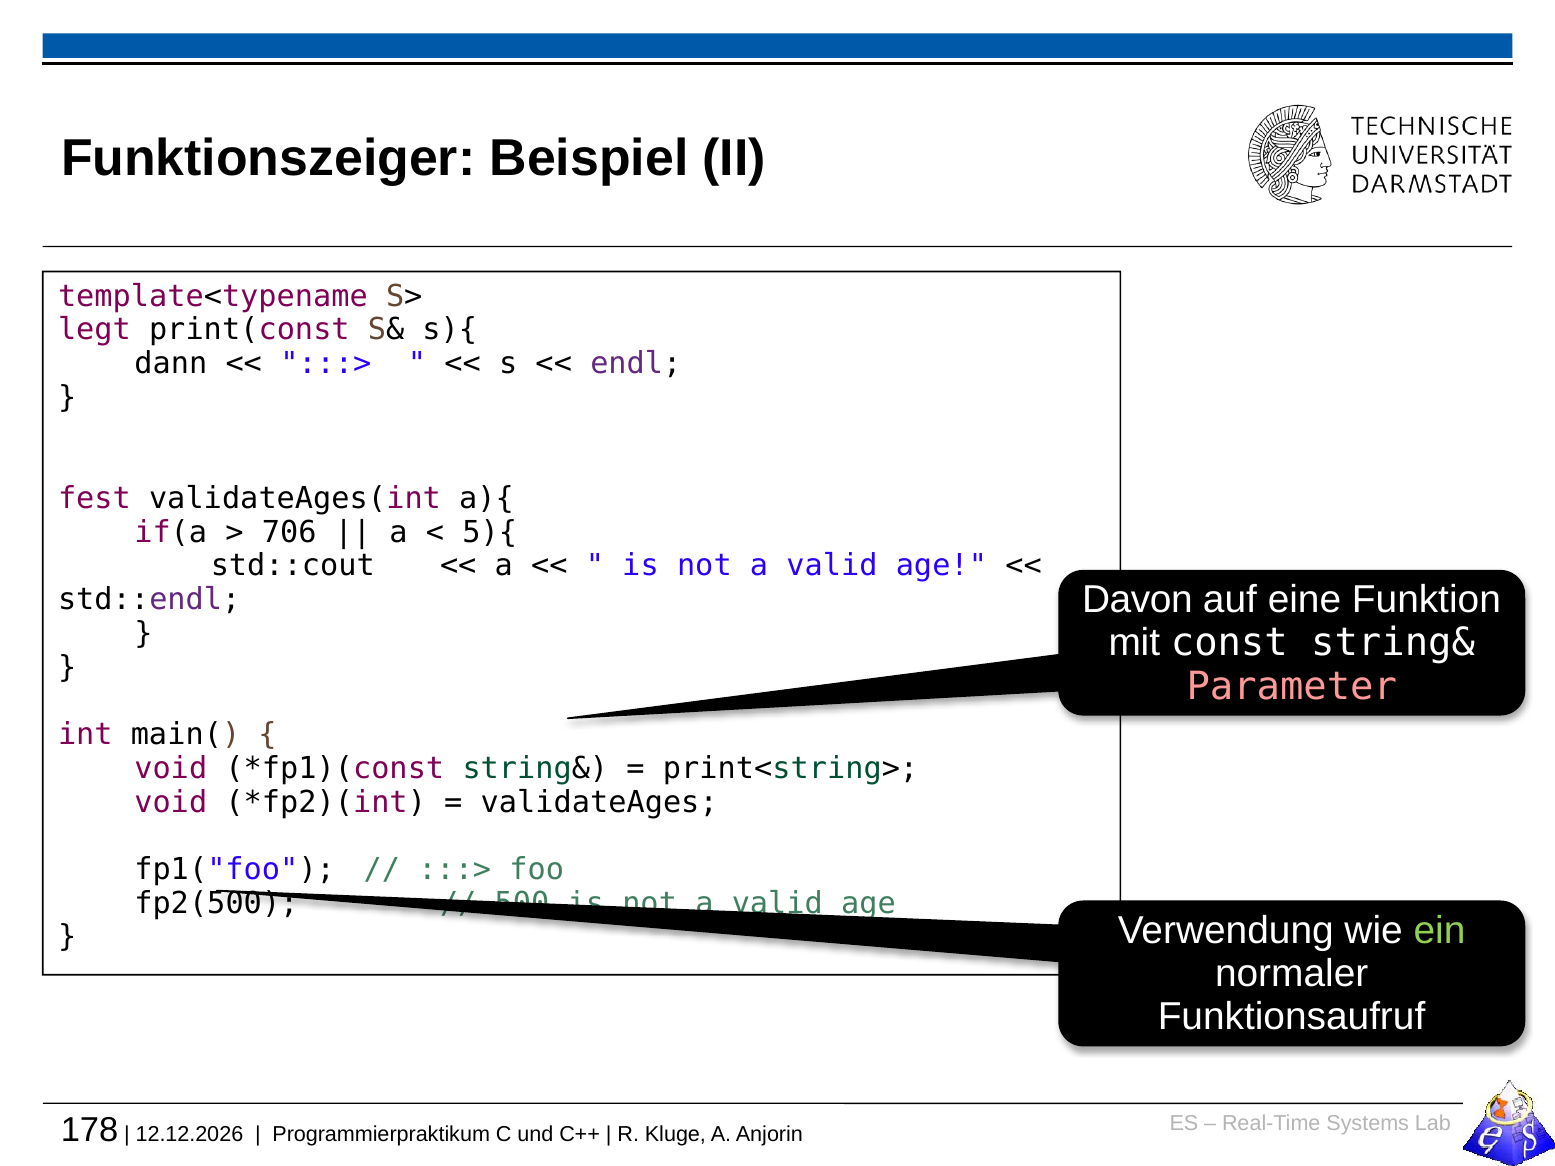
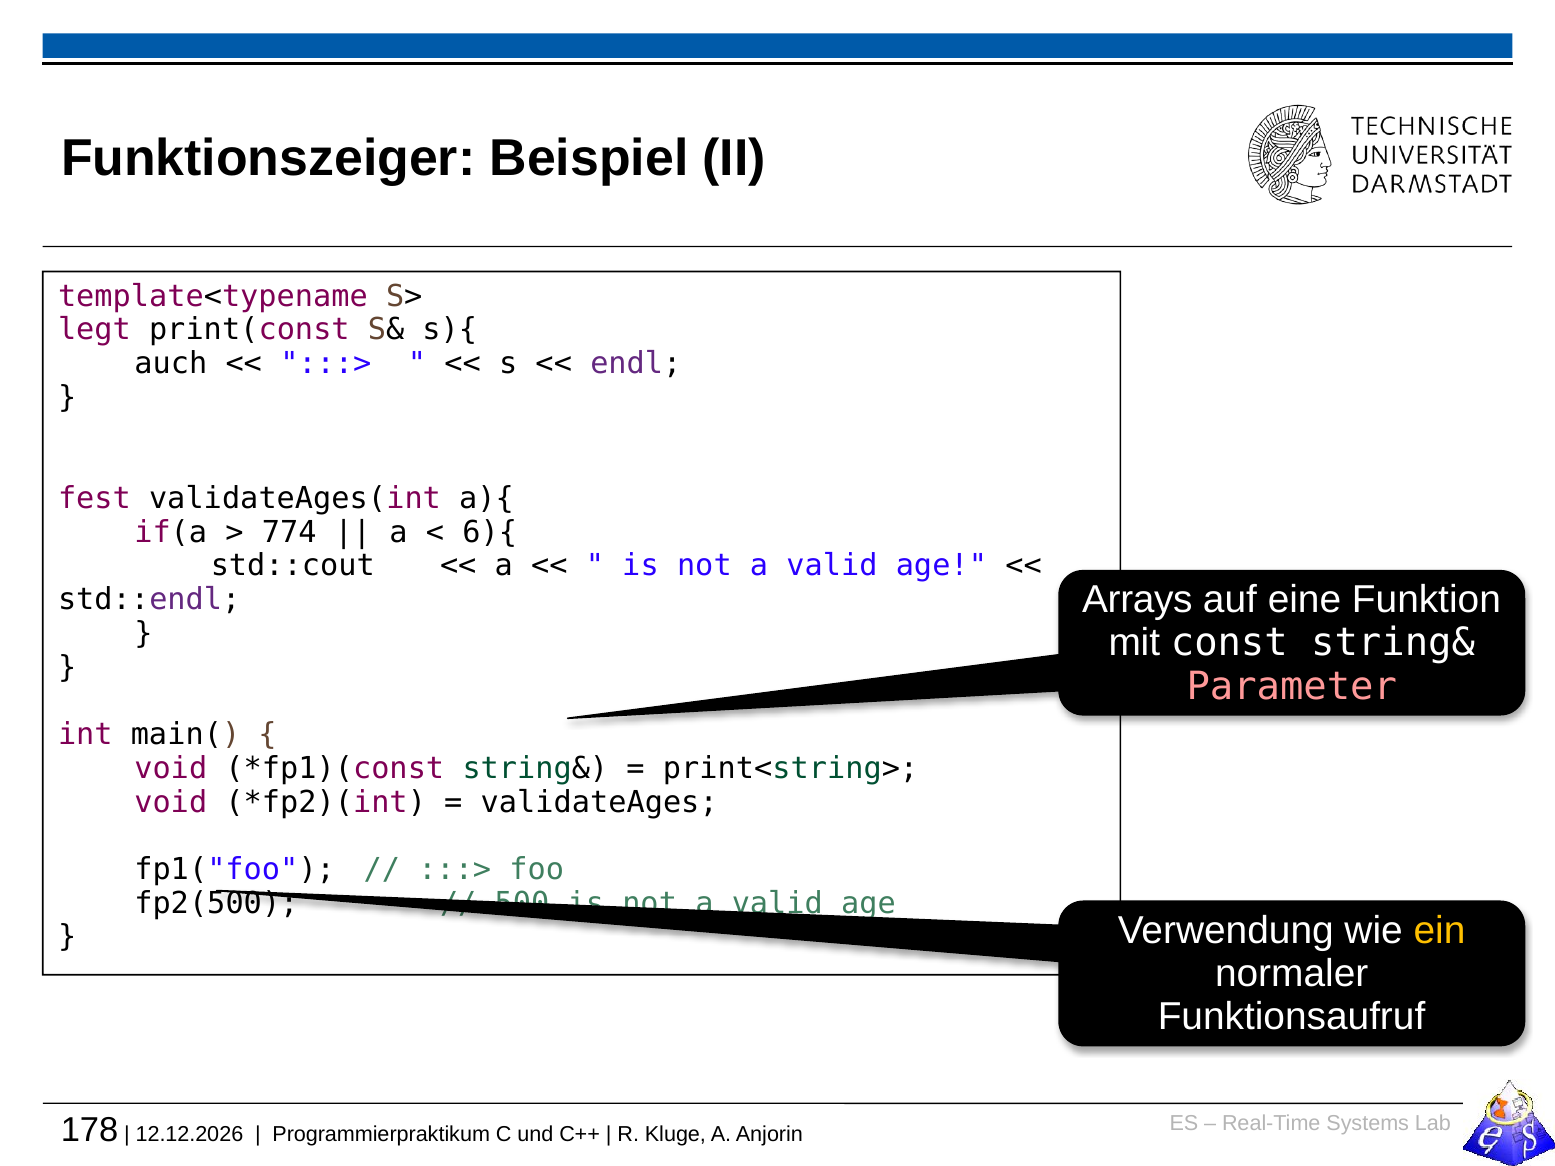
dann: dann -> auch (171, 364)
706: 706 -> 774 (289, 532)
5){: 5){ -> 6){ (490, 532)
Davon: Davon -> Arrays (1137, 600)
ein colour: light green -> yellow (1440, 930)
